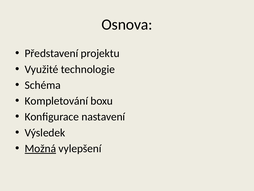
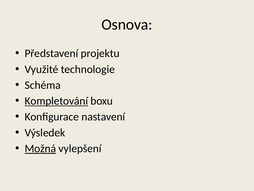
Kompletování underline: none -> present (56, 101)
